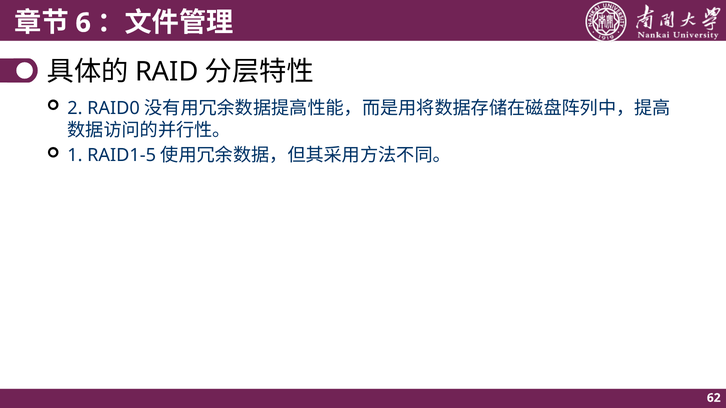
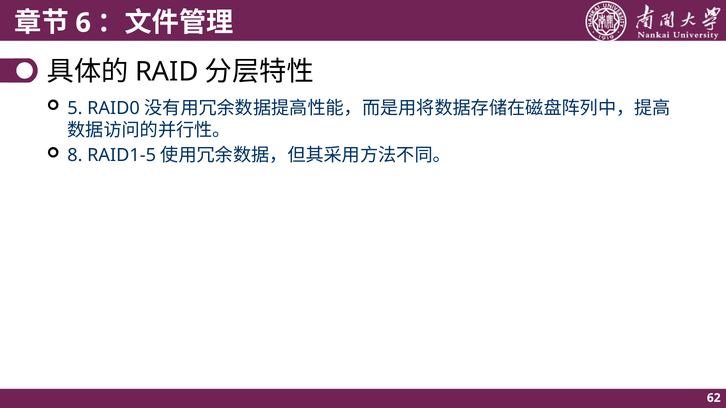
2: 2 -> 5 (75, 108)
1: 1 -> 8 (75, 156)
